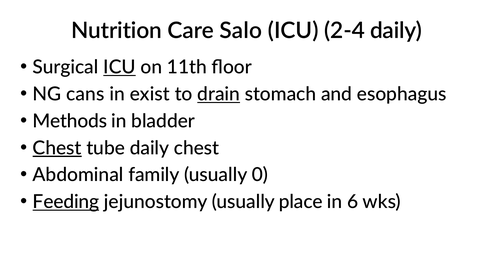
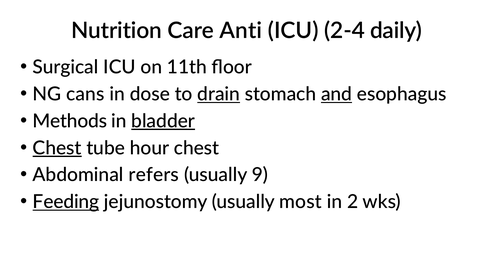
Salo: Salo -> Anti (241, 31)
ICU underline: present -> none (119, 67)
exist: exist -> dose (150, 94)
and underline: none -> present (337, 94)
bladder underline: none -> present (163, 121)
tube daily: daily -> hour (149, 148)
family: family -> refers (154, 175)
0: 0 -> 9 (260, 175)
place: place -> most (301, 202)
6: 6 -> 2 (353, 202)
